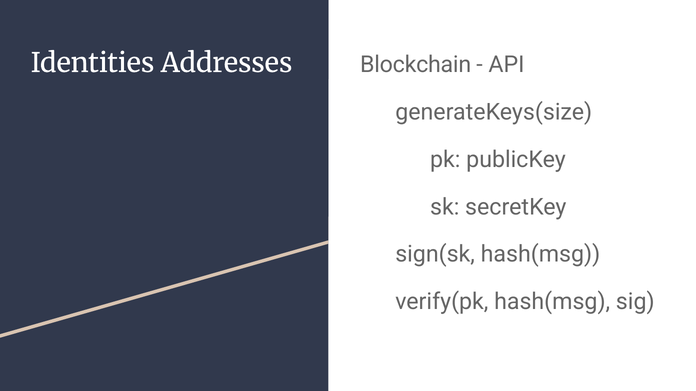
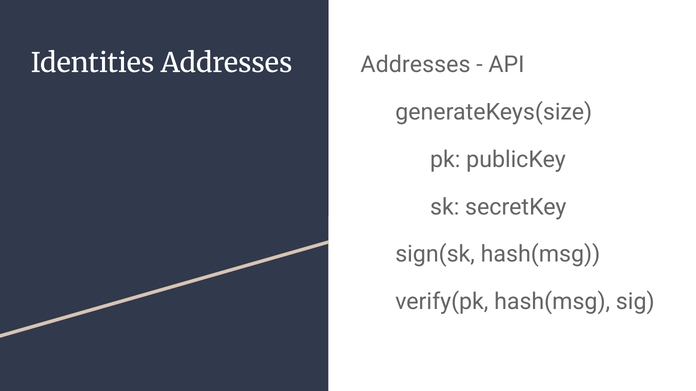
Addresses Blockchain: Blockchain -> Addresses (416, 65)
